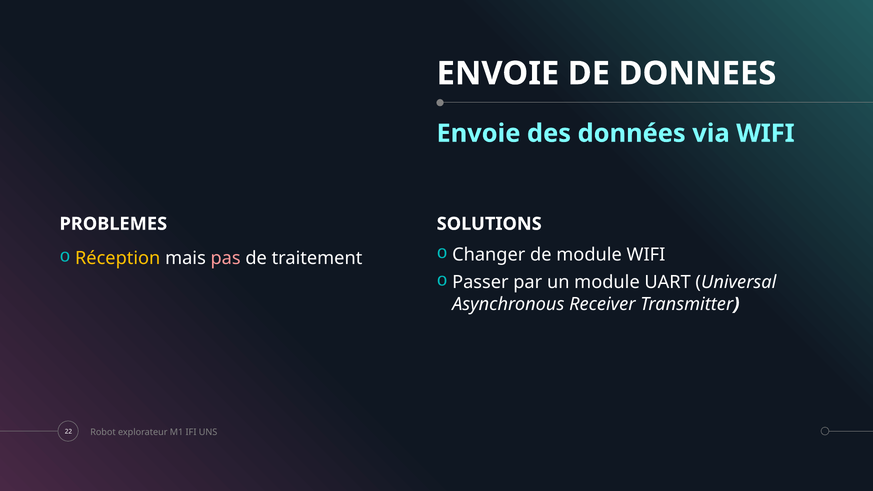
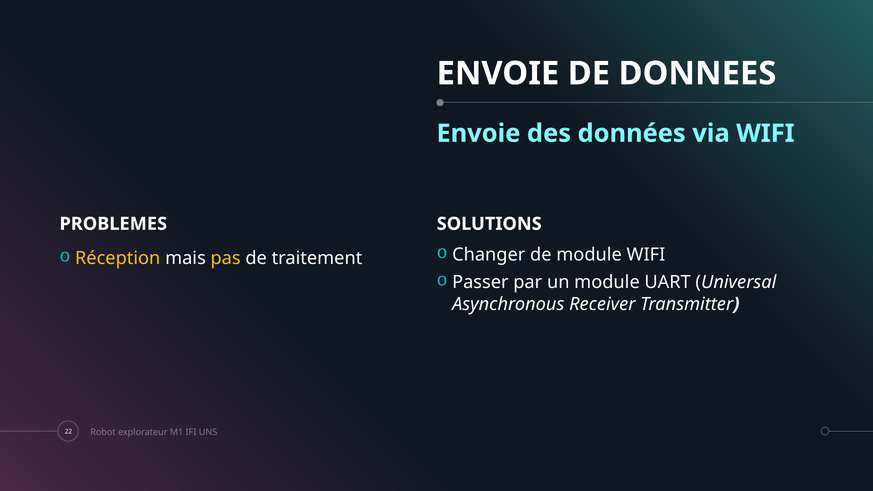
pas colour: pink -> yellow (226, 258)
